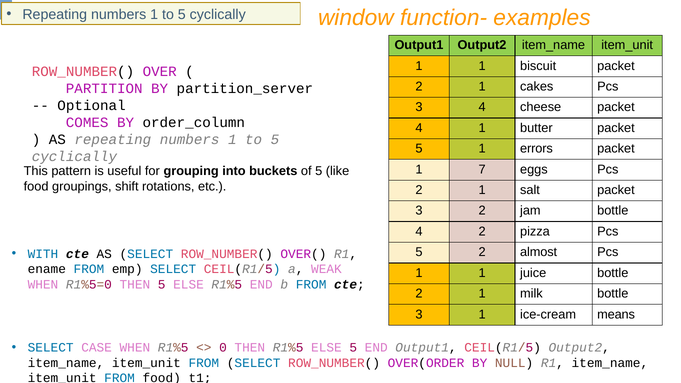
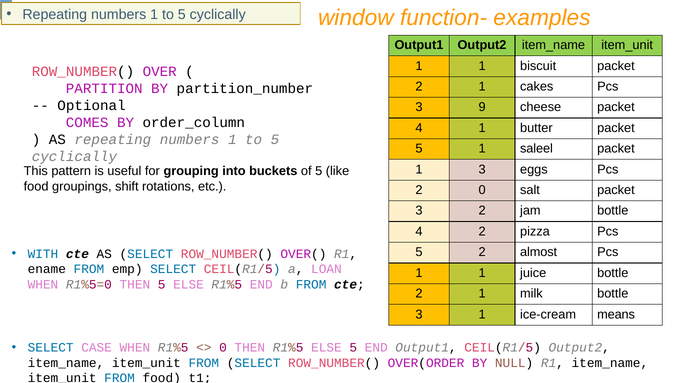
partition_server: partition_server -> partition_number (245, 88)
3 4: 4 -> 9 (482, 107)
errors: errors -> saleel (536, 149)
1 7: 7 -> 3 (482, 169)
1: 1 -> 0 (482, 190)
WEAK: WEAK -> LOAN (326, 269)
